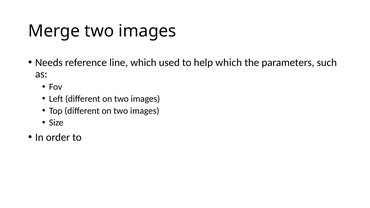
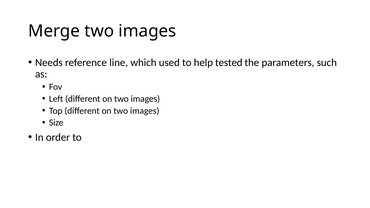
help which: which -> tested (229, 63)
